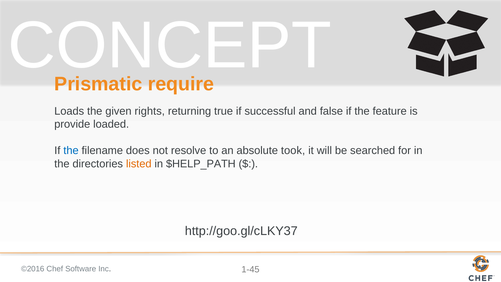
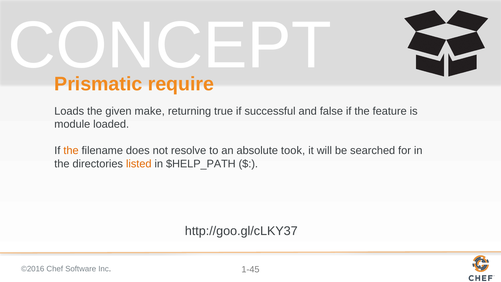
rights: rights -> make (150, 111)
provide: provide -> module (72, 124)
the colour: blue -> orange (71, 150)
